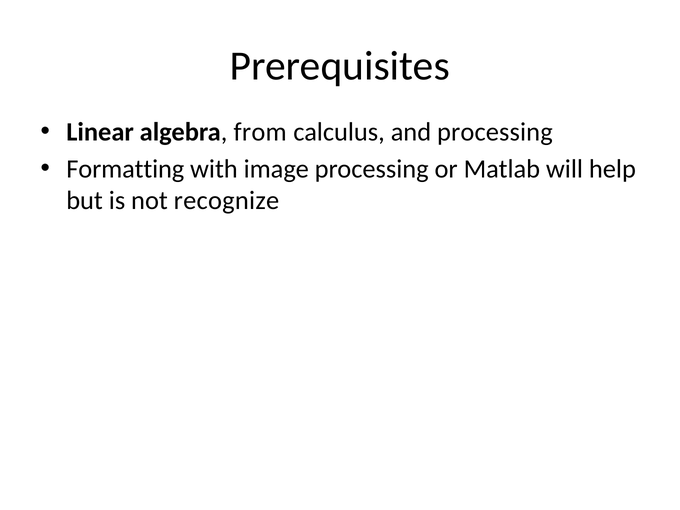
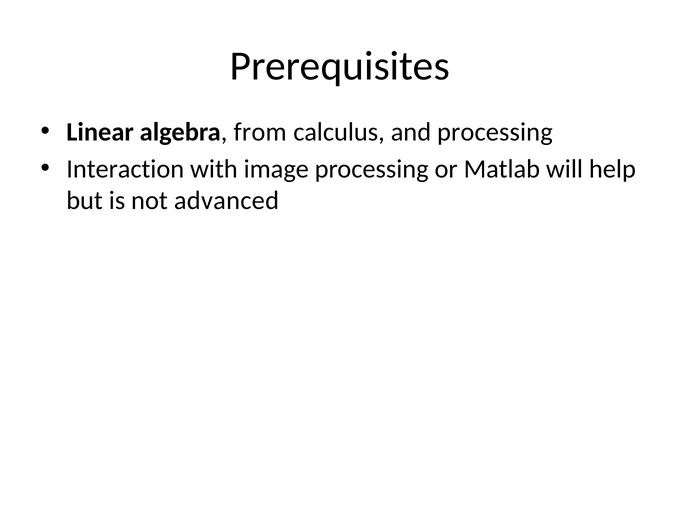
Formatting: Formatting -> Interaction (125, 169)
recognize: recognize -> advanced (226, 201)
